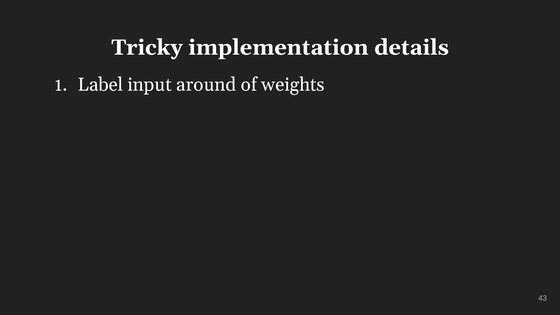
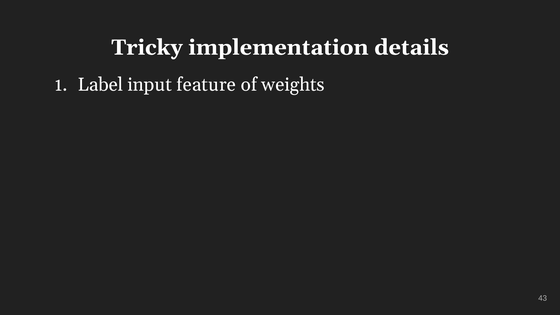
around: around -> feature (206, 85)
